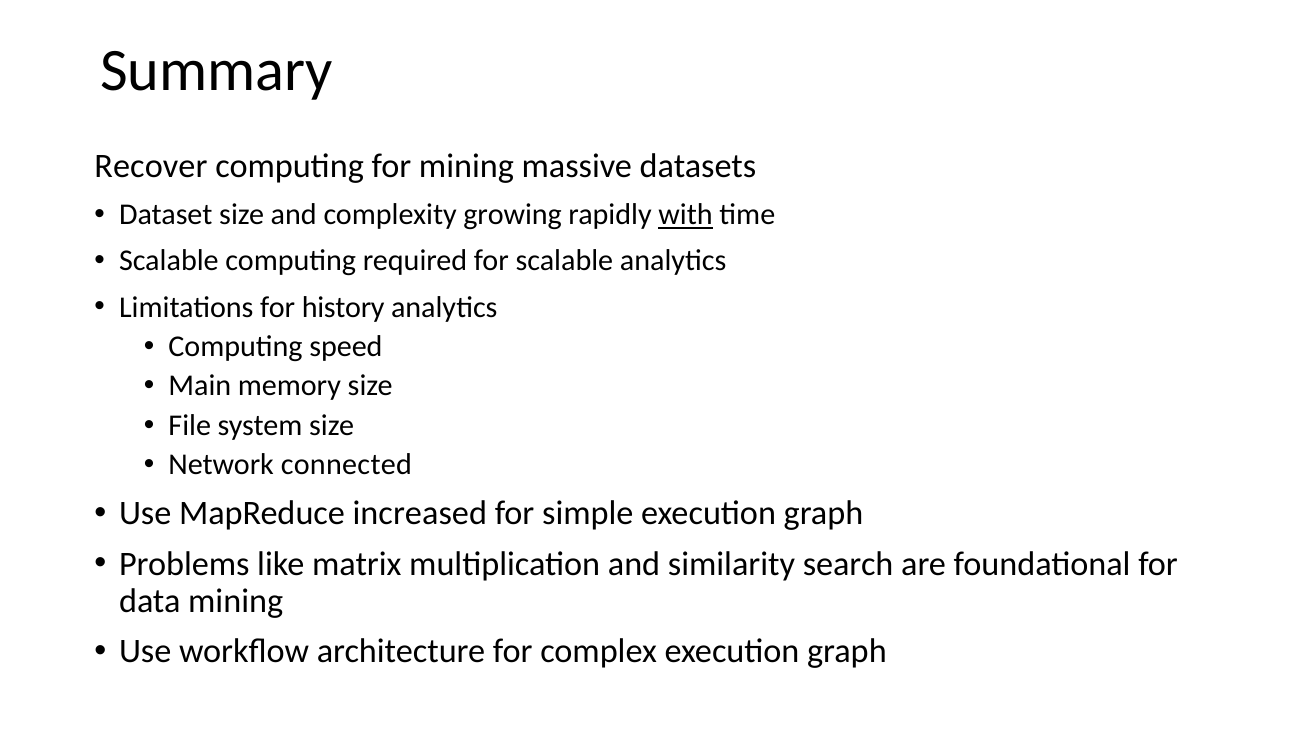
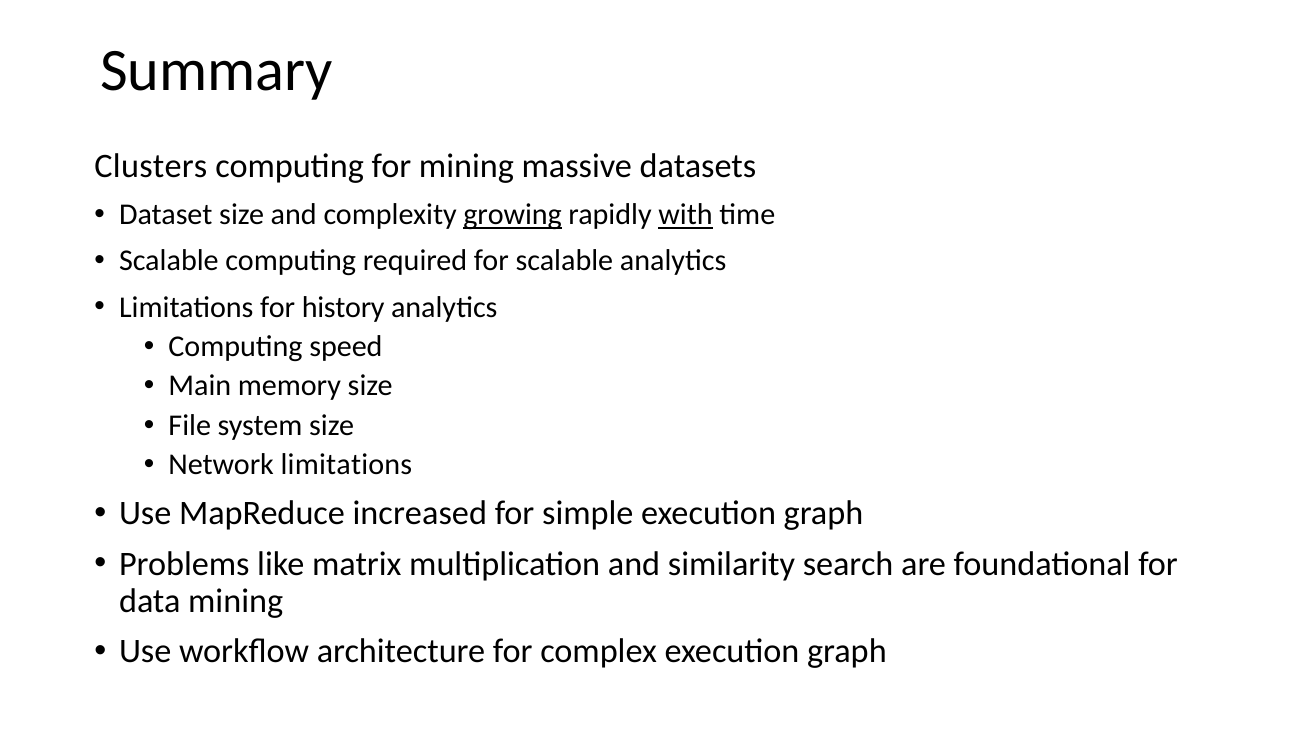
Recover: Recover -> Clusters (151, 166)
growing underline: none -> present (513, 215)
Network connected: connected -> limitations (346, 465)
